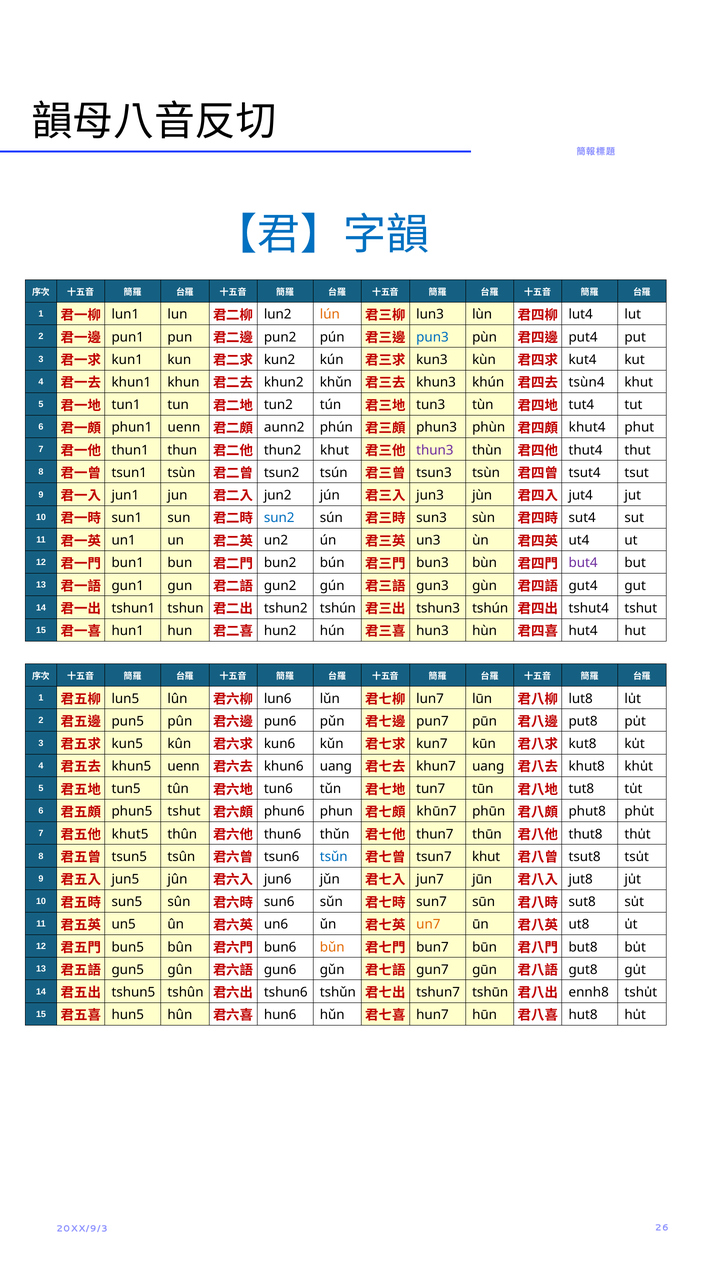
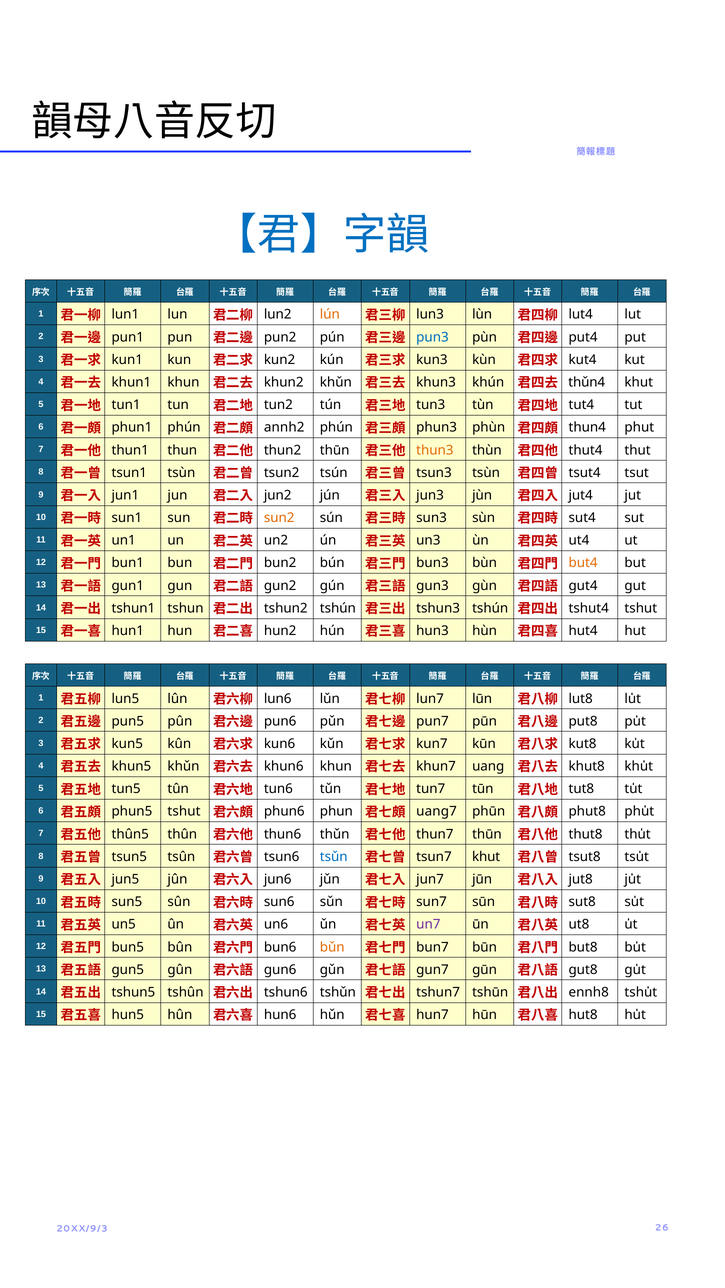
tsùn4: tsùn4 -> thǔn4 (587, 383)
phun1 uenn: uenn -> phún (184, 428)
aunn2: aunn2 -> annh2 (284, 428)
khut4: khut4 -> thun4 (587, 428)
thun2 khut: khut -> thūn (335, 450)
thun3 colour: purple -> orange (435, 450)
sun2 colour: blue -> orange (279, 518)
but4 colour: purple -> orange (583, 563)
khun5 uenn: uenn -> khǔn (183, 767)
khun6 uang: uang -> khun (336, 767)
khūn7: khūn7 -> uang7 (437, 812)
khut5: khut5 -> thûn5 (130, 835)
un7 colour: orange -> purple (428, 925)
